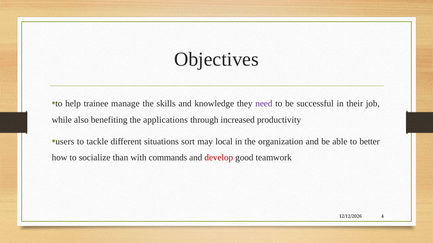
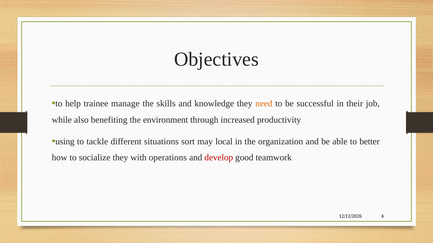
need colour: purple -> orange (264, 104)
applications: applications -> environment (166, 120)
users: users -> using (65, 142)
socialize than: than -> they (120, 158)
commands: commands -> operations (168, 158)
